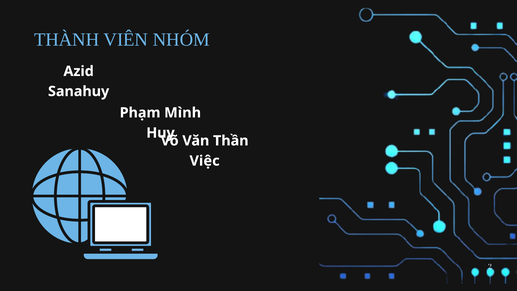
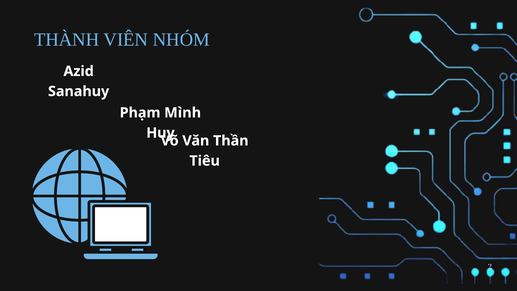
Việc: Việc -> Tiêu (205, 161)
